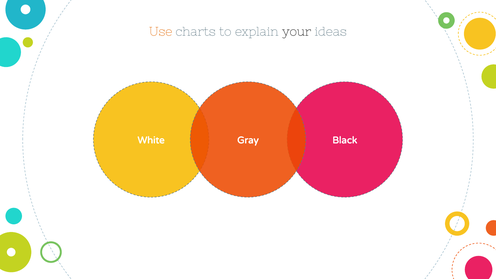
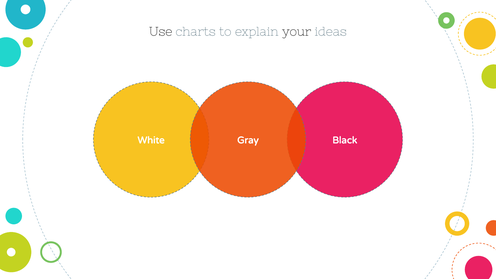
Use colour: orange -> black (161, 32)
